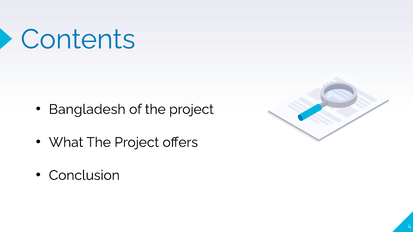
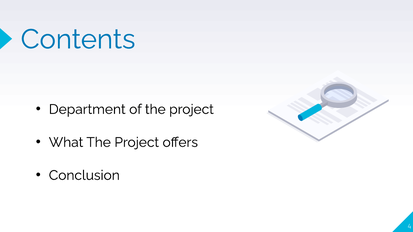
Bangladesh: Bangladesh -> Department (87, 109)
